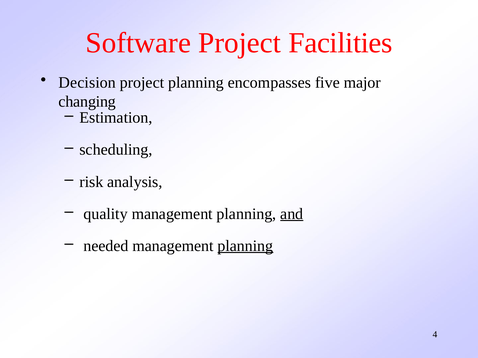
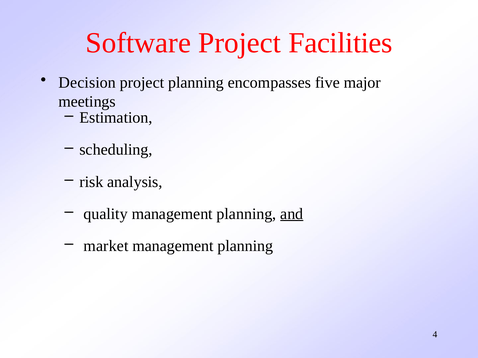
changing: changing -> meetings (87, 102)
needed: needed -> market (106, 246)
planning underline: present -> none (245, 246)
